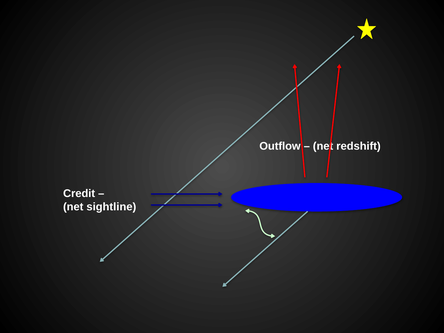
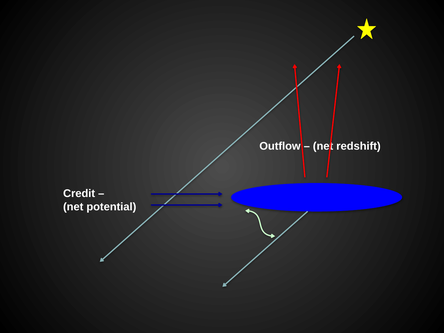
sightline: sightline -> potential (111, 207)
